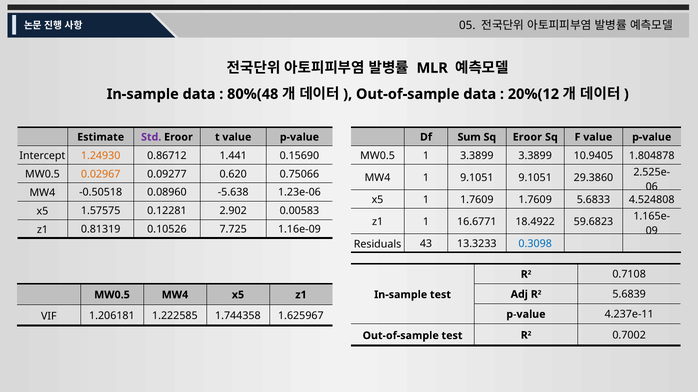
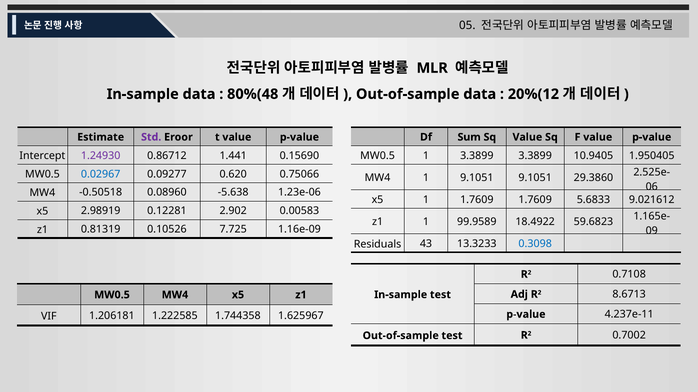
Sq Eroor: Eroor -> Value (527, 137)
1.24930 colour: orange -> purple (101, 156)
1.804878: 1.804878 -> 1.950405 (652, 156)
0.02967 colour: orange -> blue (101, 174)
4.524808: 4.524808 -> 9.021612 (652, 200)
1.57575: 1.57575 -> 2.98919 (101, 211)
16.6771: 16.6771 -> 99.9589 (477, 222)
5.6839: 5.6839 -> 8.6713 (629, 295)
